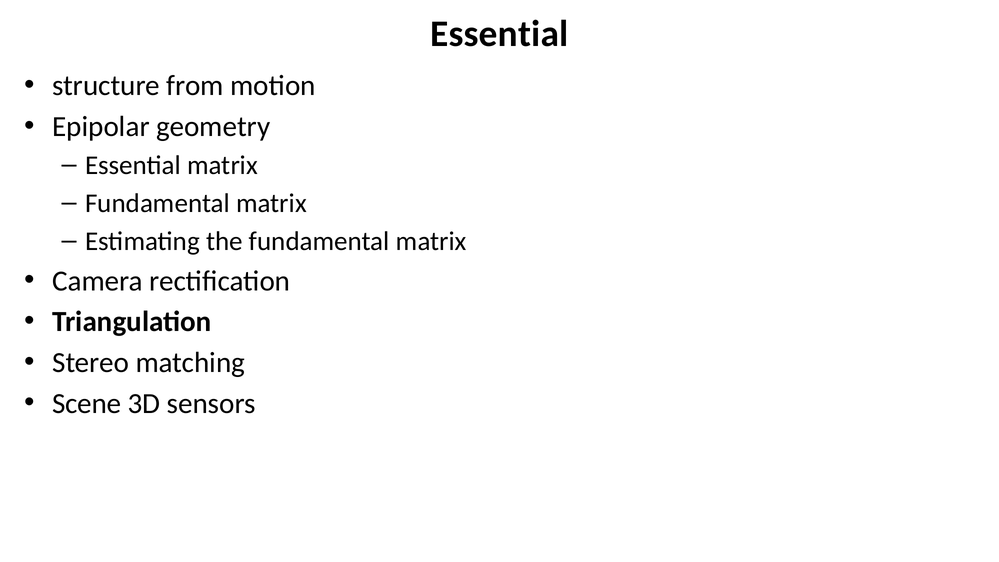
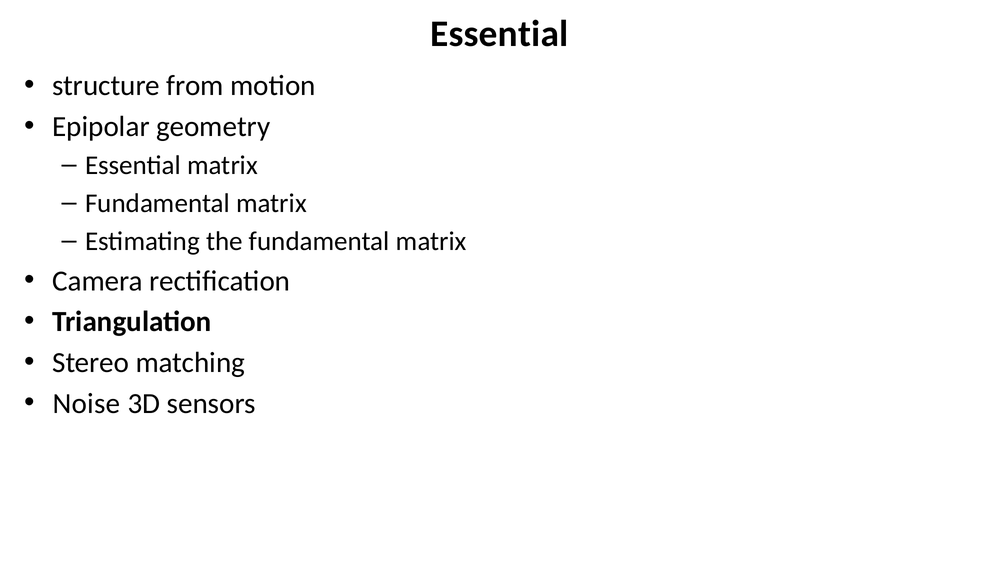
Scene: Scene -> Noise (87, 403)
